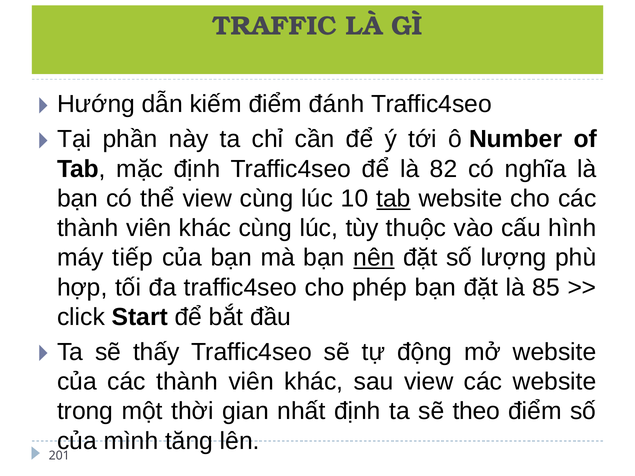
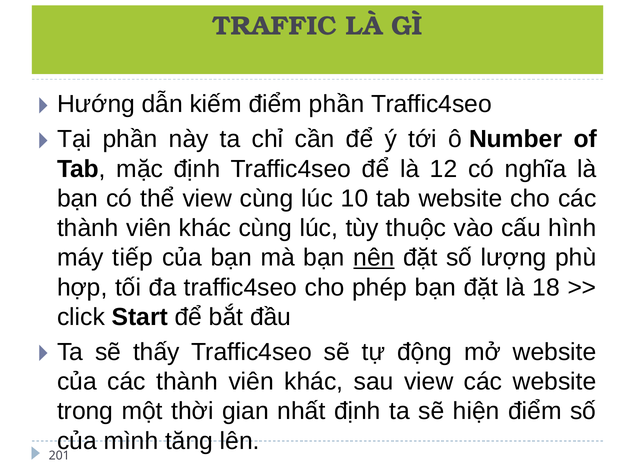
điểm đánh: đánh -> phần (337, 104)
82: 82 -> 12 (444, 169)
tab underline: present -> none (394, 199)
85: 85 -> 18 (546, 288)
theo: theo -> hiện (476, 411)
